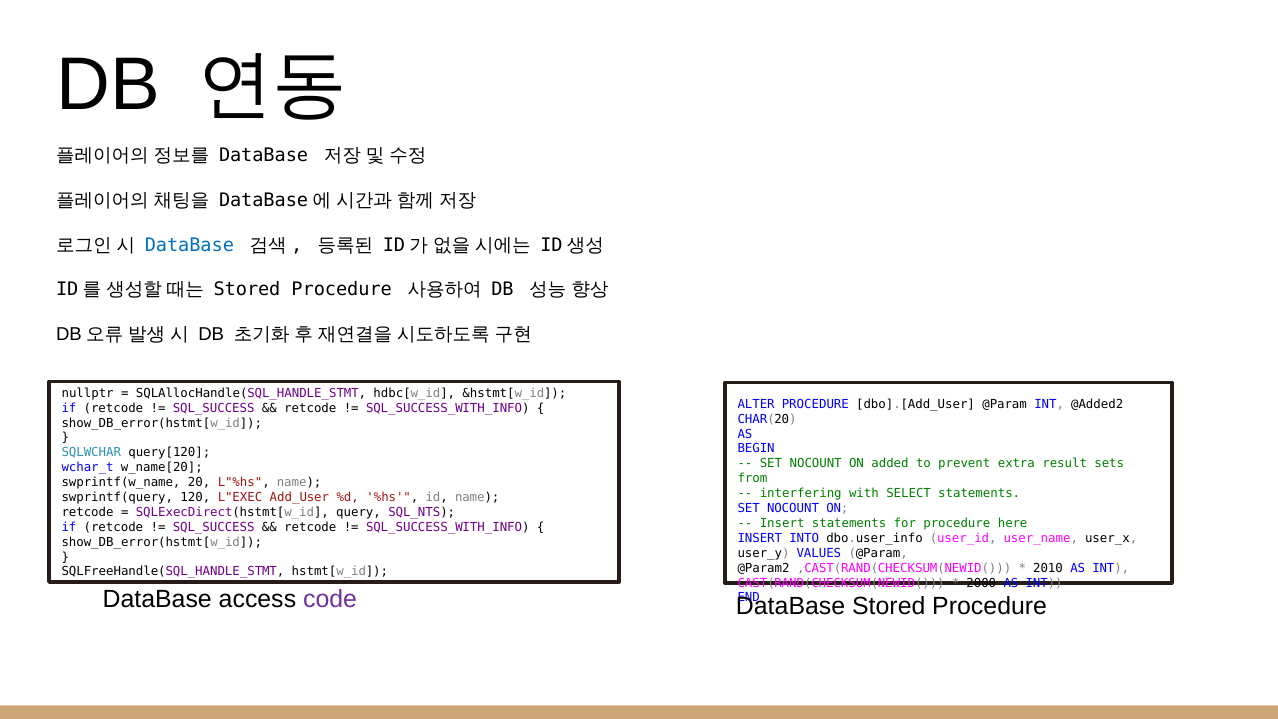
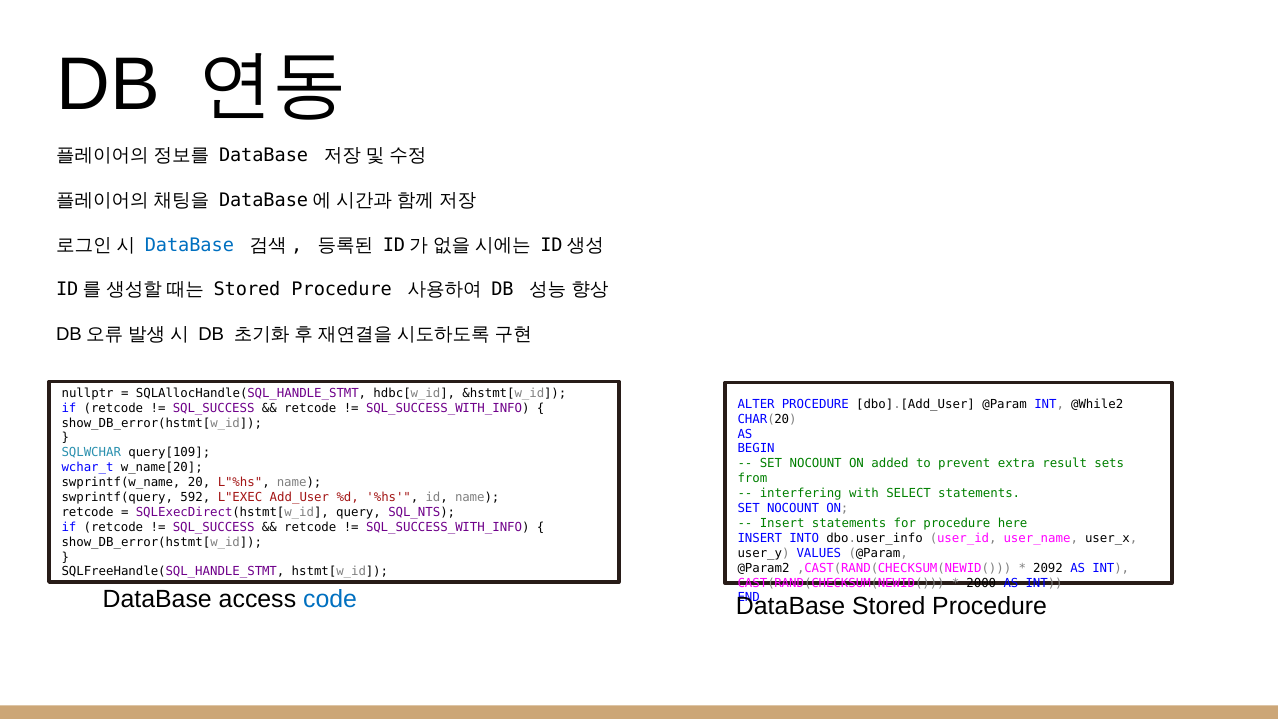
@Added2: @Added2 -> @While2 (1097, 404)
query[120: query[120 -> query[109 (169, 453)
120: 120 -> 592 (195, 497)
2010: 2010 -> 2092 (1048, 568)
code colour: purple -> blue (330, 600)
